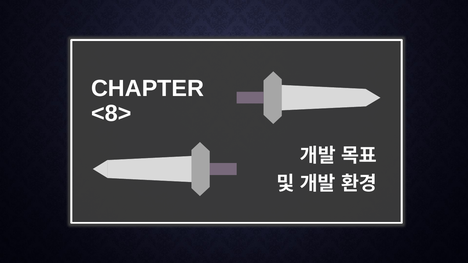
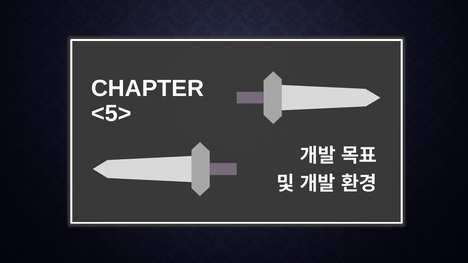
<8>: <8> -> <5> (111, 114)
